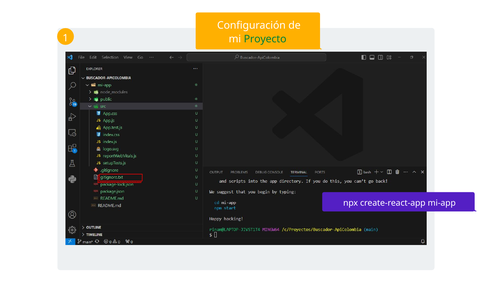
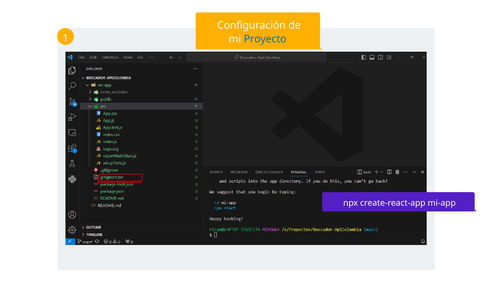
Proyecto colour: green -> blue (265, 39)
